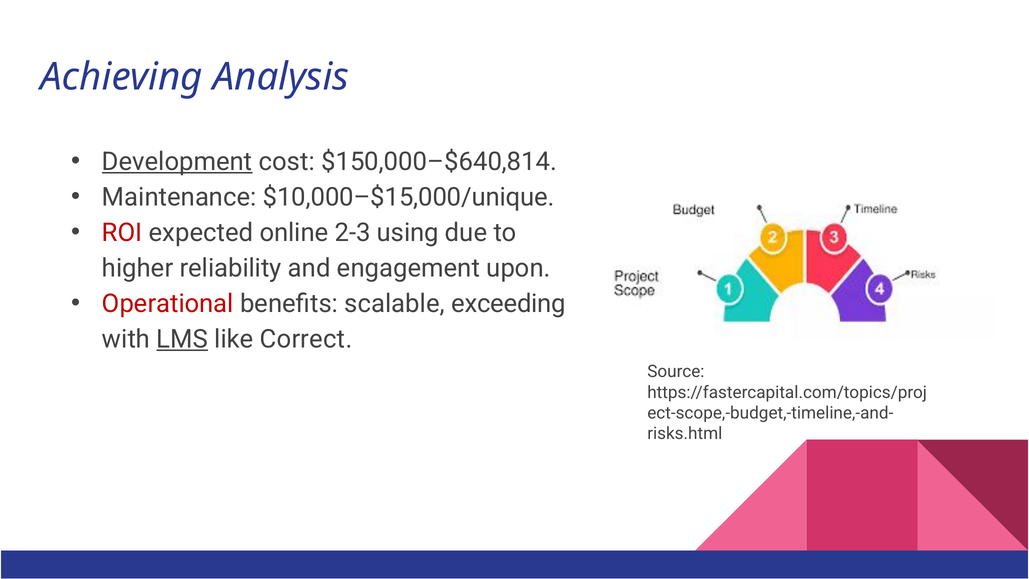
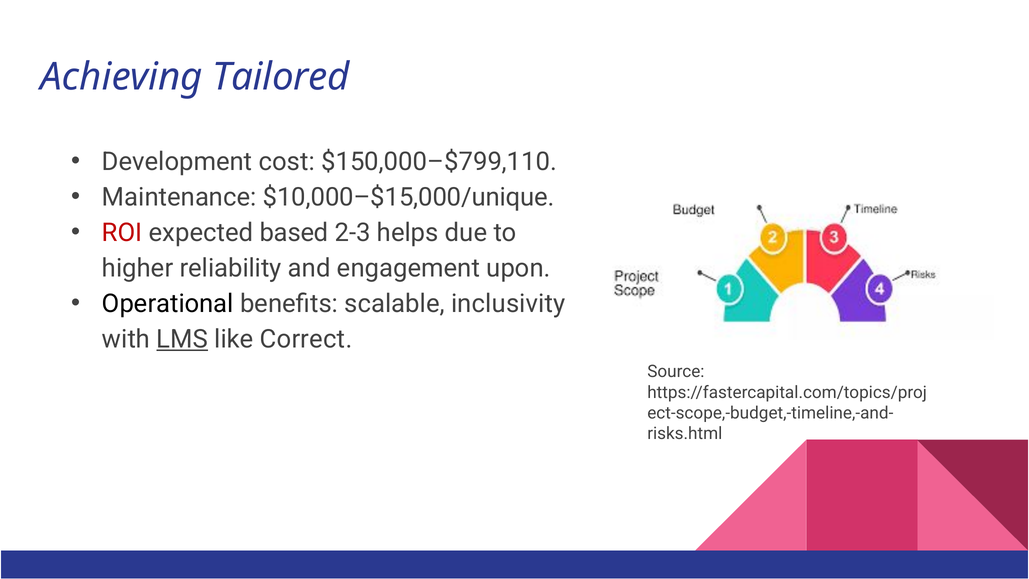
Analysis: Analysis -> Tailored (281, 77)
Development underline: present -> none (177, 162)
$150,000–$640,814: $150,000–$640,814 -> $150,000–$799,110 (439, 162)
online: online -> based (294, 233)
using: using -> helps (408, 233)
Operational colour: red -> black (168, 304)
exceeding: exceeding -> inclusivity (508, 304)
